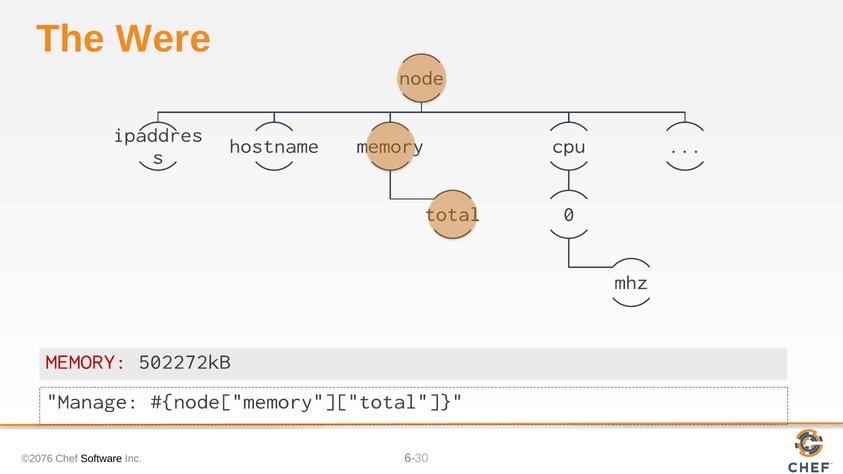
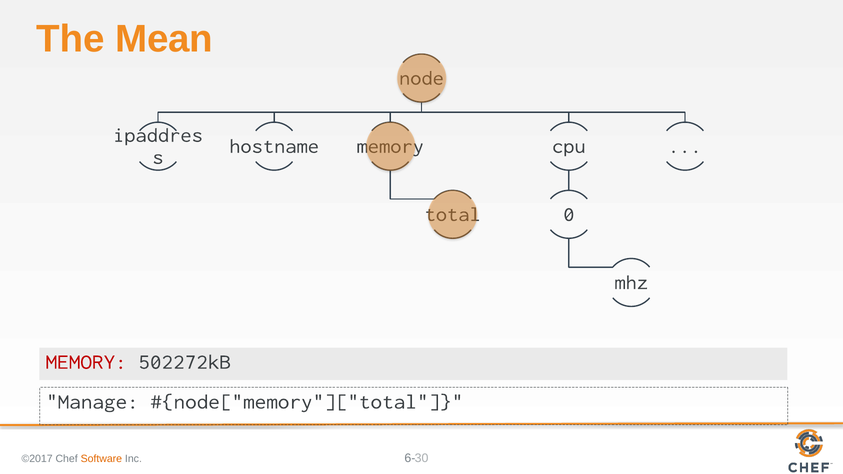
Were: Were -> Mean (164, 39)
©2076: ©2076 -> ©2017 (37, 459)
Software colour: black -> orange (101, 459)
